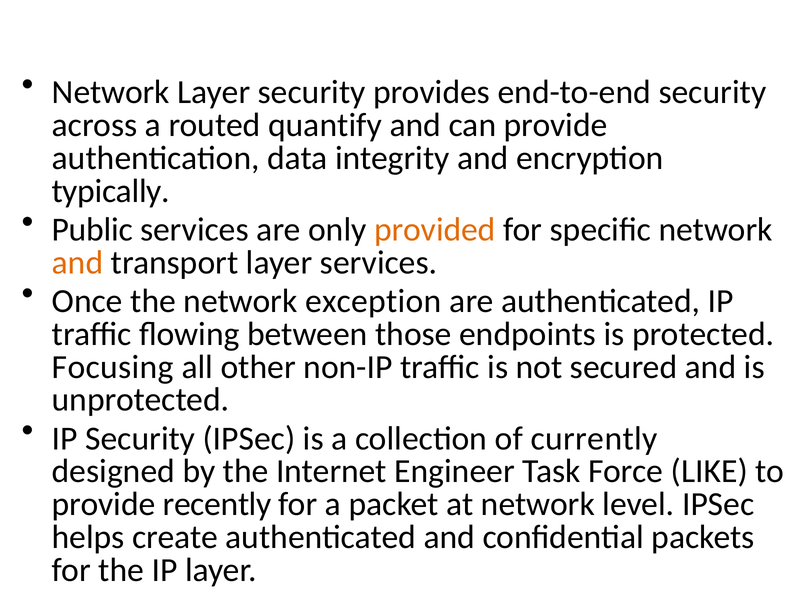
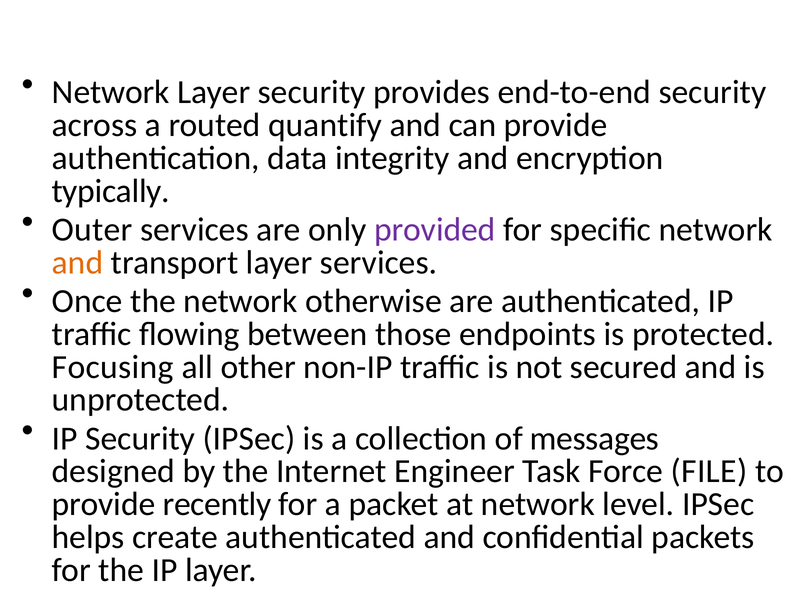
Public: Public -> Outer (92, 230)
provided colour: orange -> purple (435, 230)
exception: exception -> otherwise (373, 301)
currently: currently -> messages (594, 438)
LIKE: LIKE -> FILE (709, 471)
